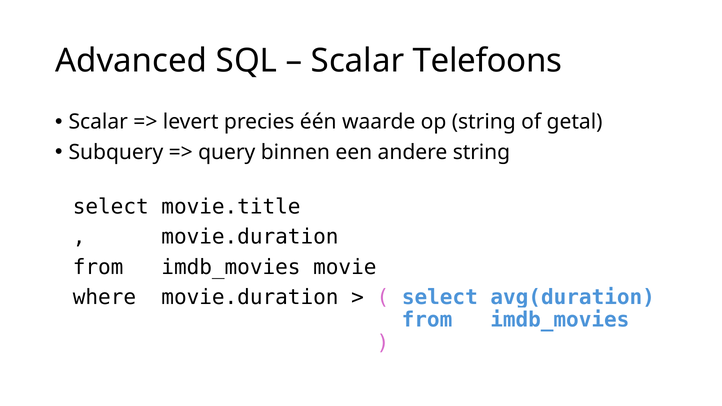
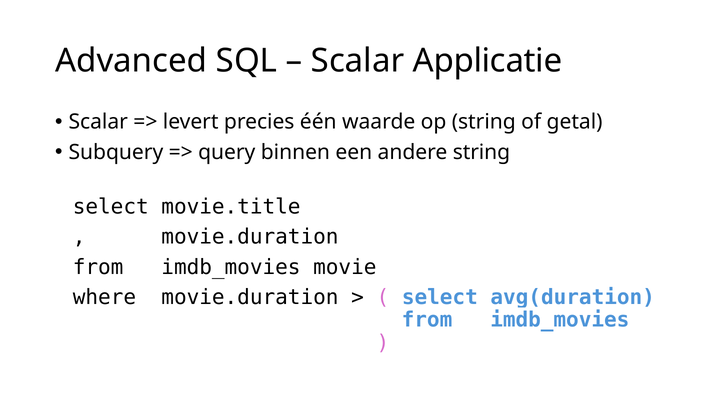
Telefoons: Telefoons -> Applicatie (487, 61)
